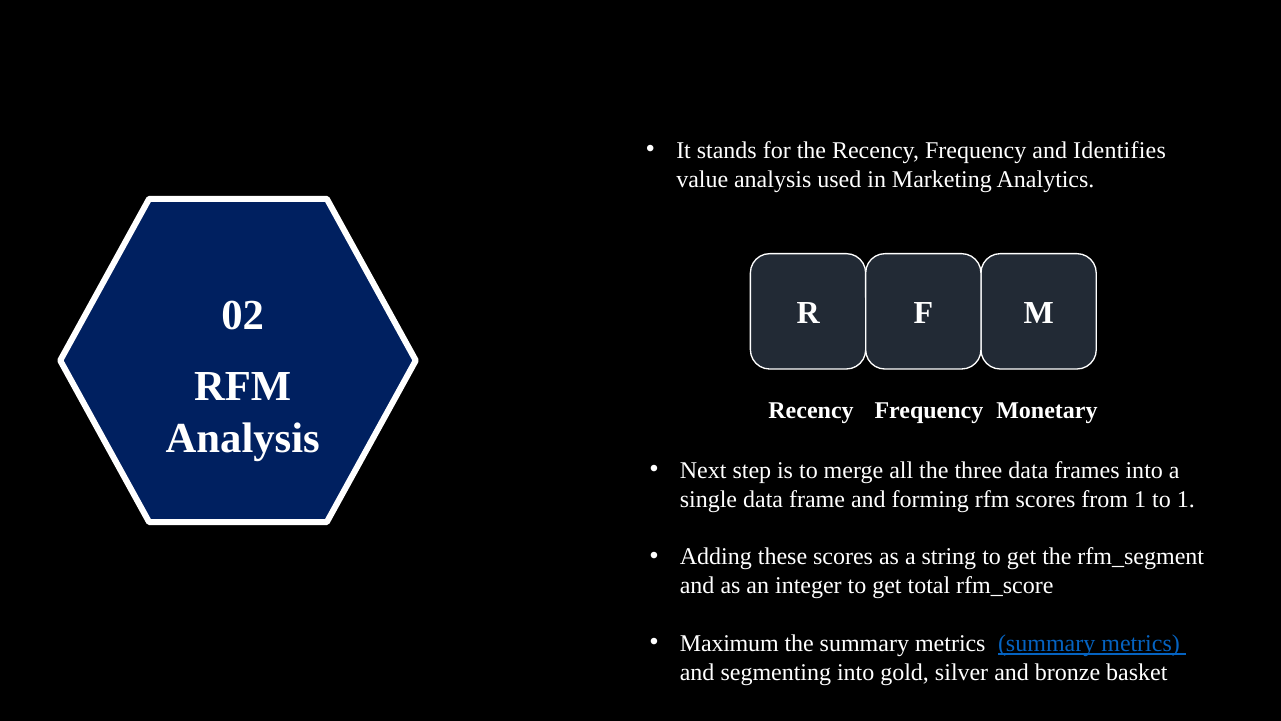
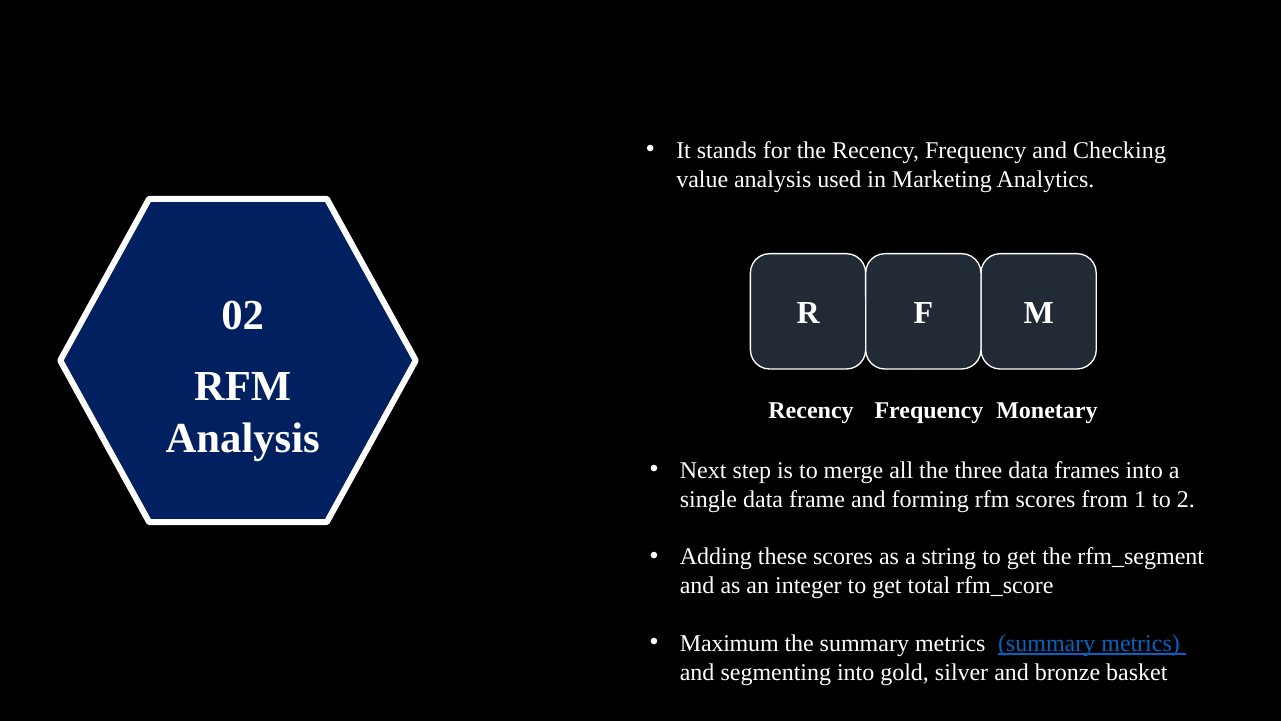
Identifies: Identifies -> Checking (1120, 150)
to 1: 1 -> 2 (1186, 499)
